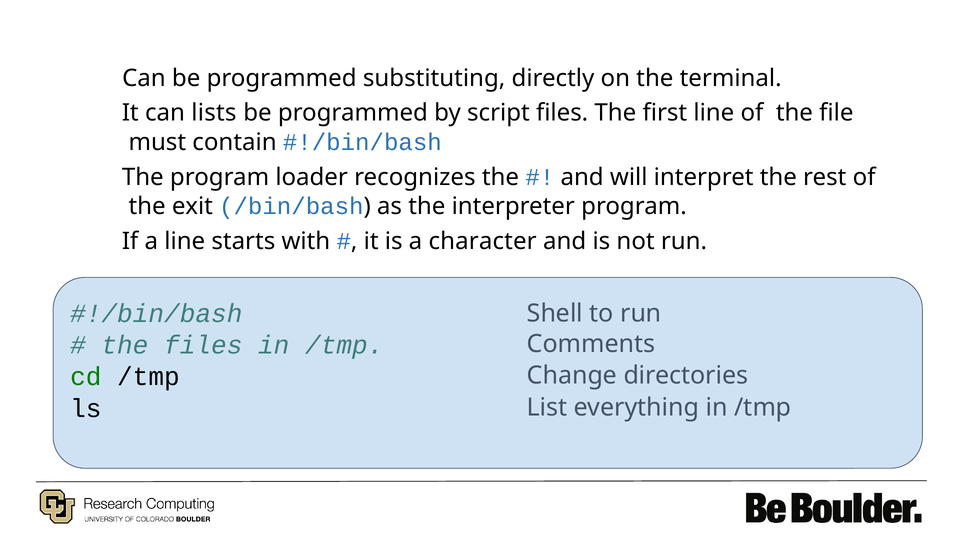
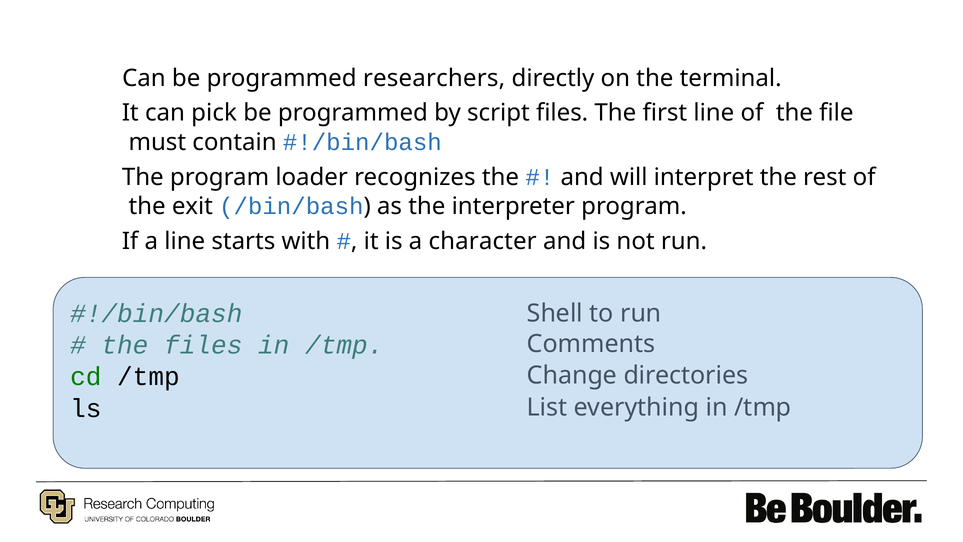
substituting: substituting -> researchers (434, 78)
lists: lists -> pick (214, 113)
